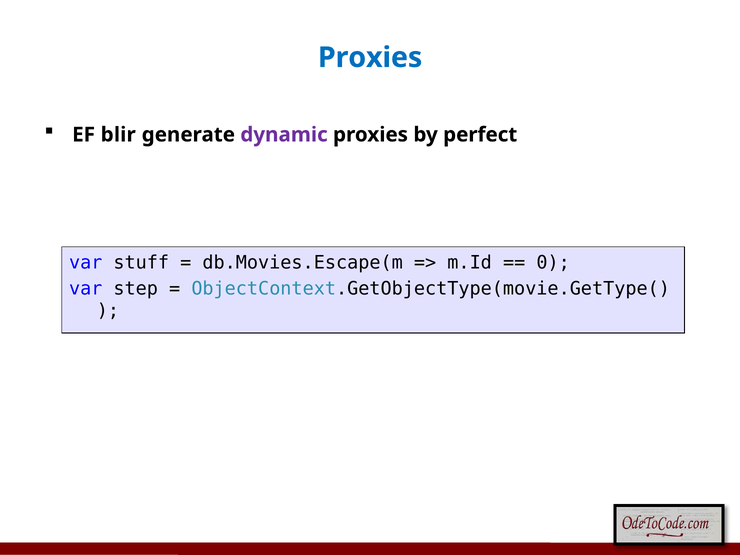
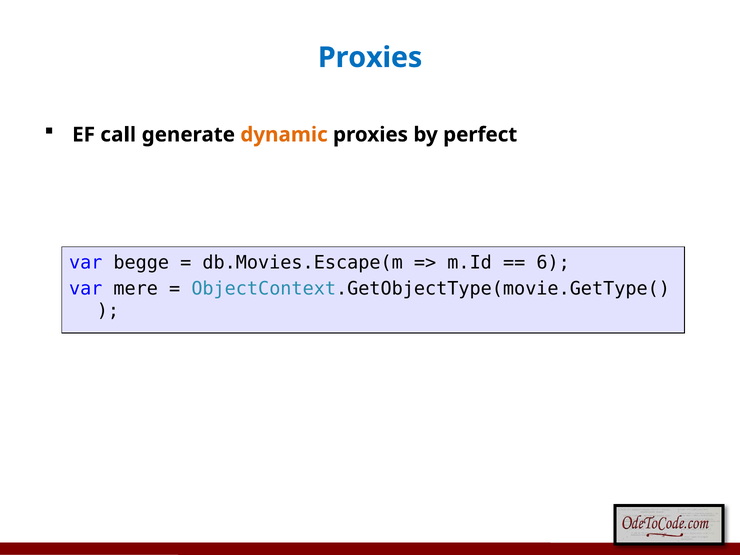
blir: blir -> call (118, 135)
dynamic colour: purple -> orange (284, 135)
stuff: stuff -> begge (141, 263)
0: 0 -> 6 (553, 263)
step: step -> mere (136, 289)
